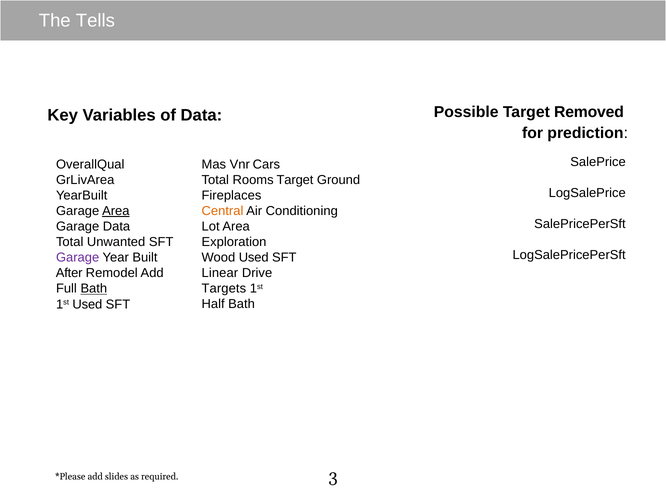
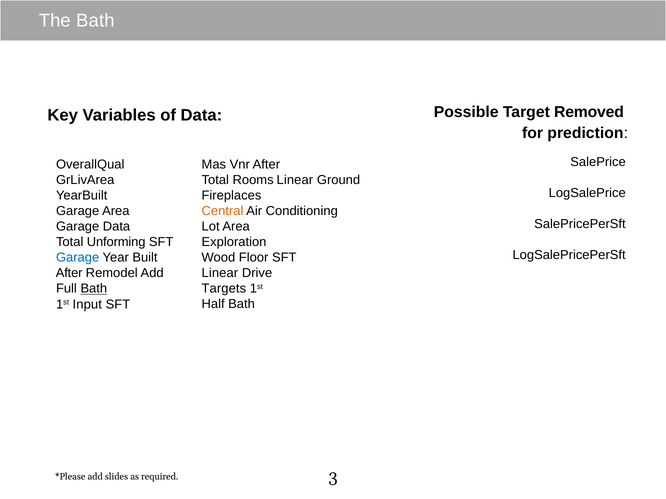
The Tells: Tells -> Bath (95, 20)
Vnr Cars: Cars -> After (266, 165)
Rooms Target: Target -> Linear (295, 180)
Area underline: present -> none (116, 211)
Unwanted: Unwanted -> Unforming (116, 242)
Garage colour: purple -> blue (78, 258)
Wood Used: Used -> Floor (254, 258)
1st Used: Used -> Input (87, 305)
